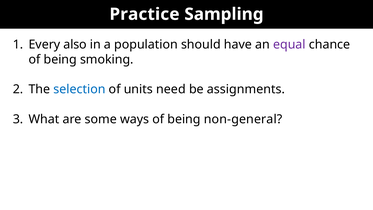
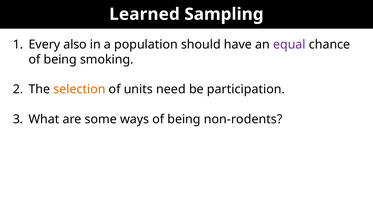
Practice: Practice -> Learned (145, 14)
selection colour: blue -> orange (79, 89)
assignments: assignments -> participation (246, 89)
non-general: non-general -> non-rodents (243, 119)
